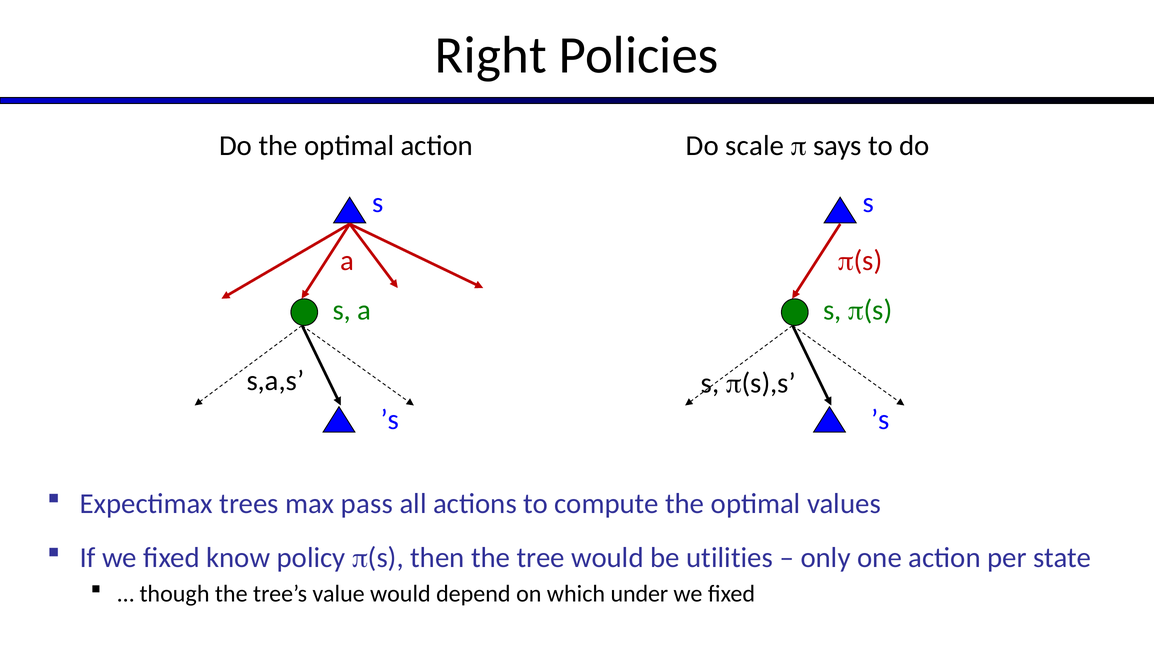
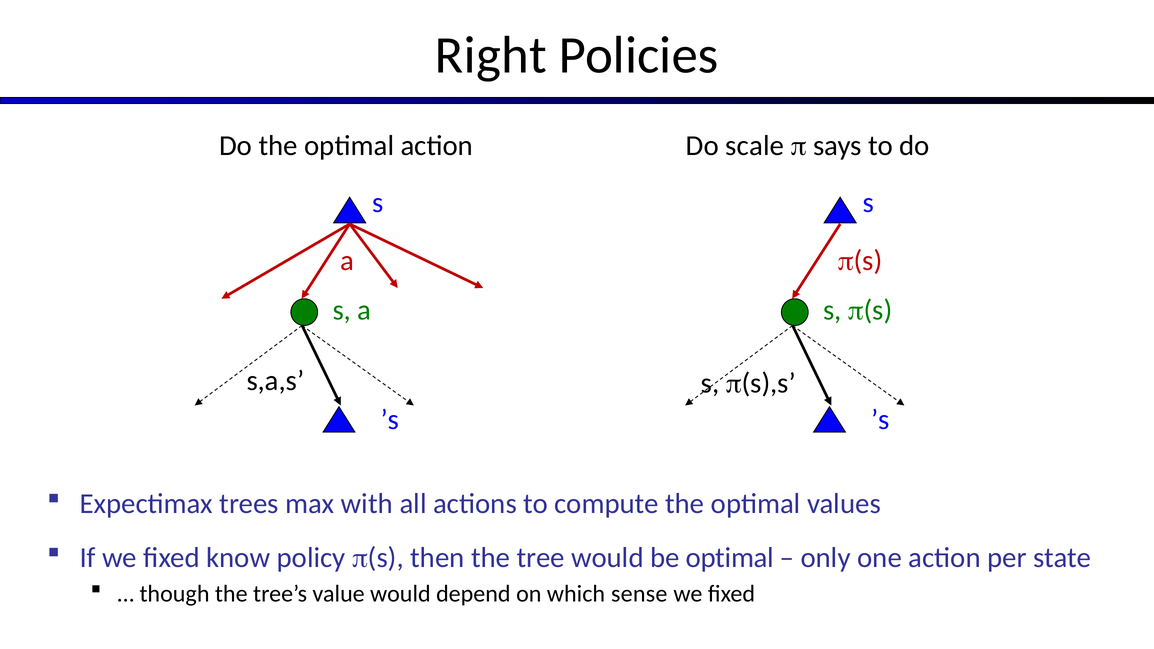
pass: pass -> with (367, 504)
be utilities: utilities -> optimal (730, 558)
under: under -> sense (639, 594)
